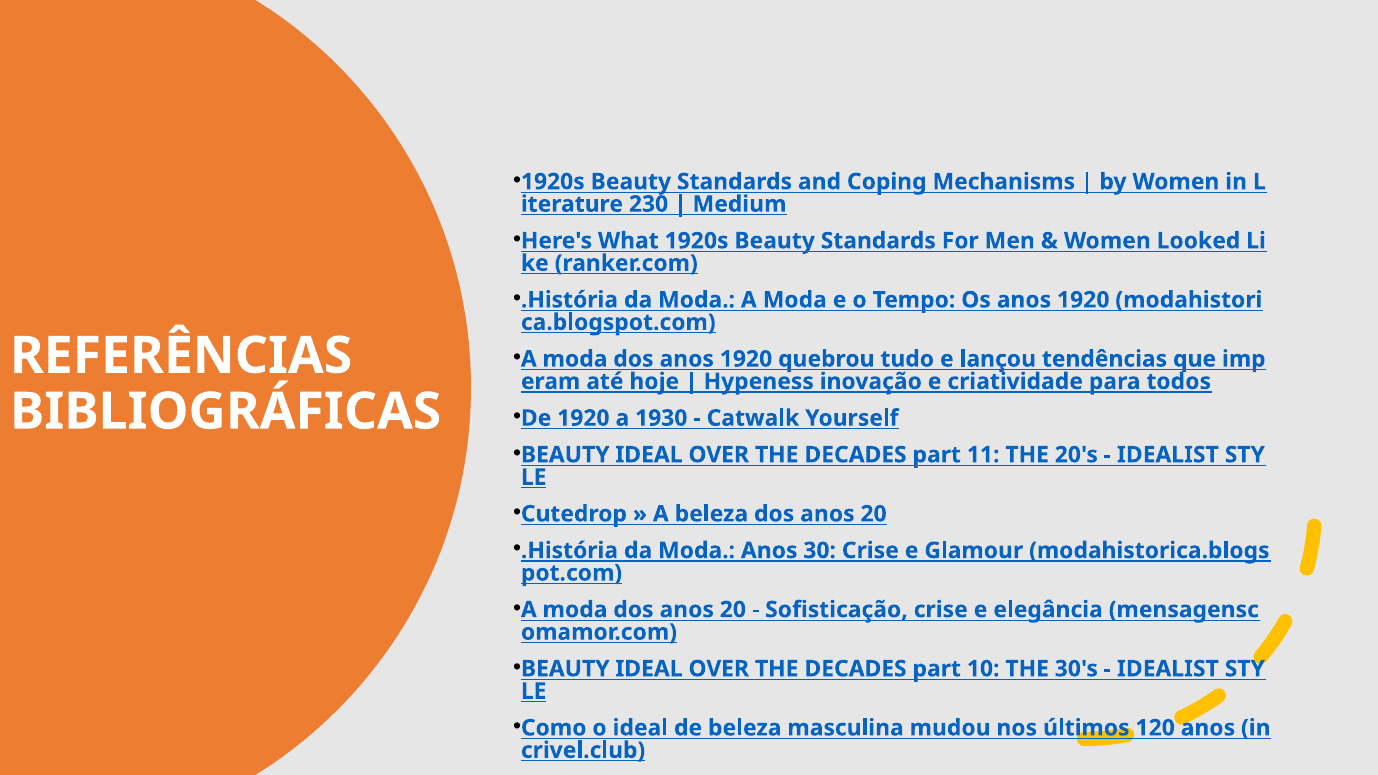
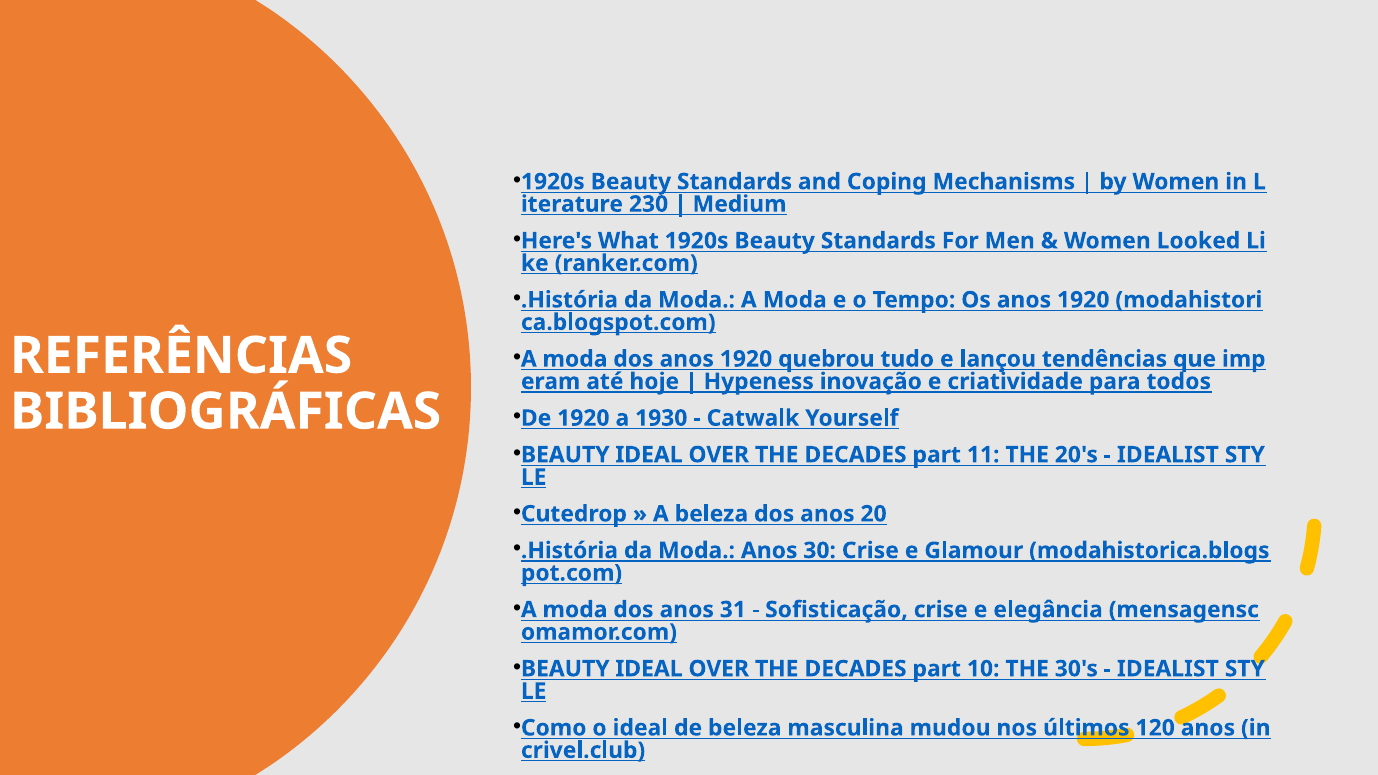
moda dos anos 20: 20 -> 31 (733, 610)
